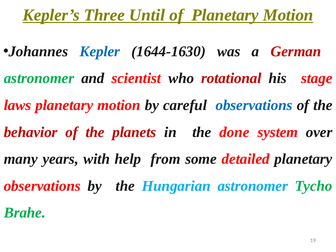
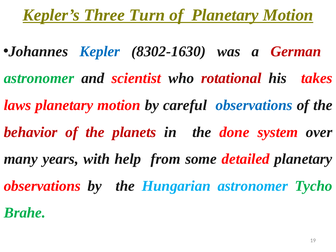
Until: Until -> Turn (147, 15)
1644-1630: 1644-1630 -> 8302-1630 (169, 51)
stage: stage -> takes (317, 78)
